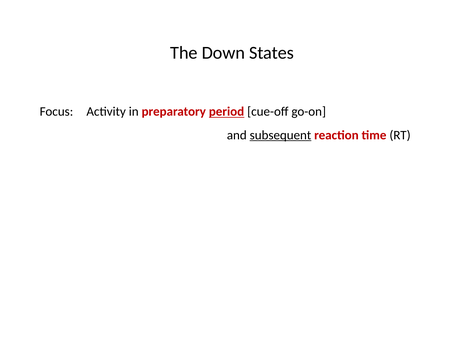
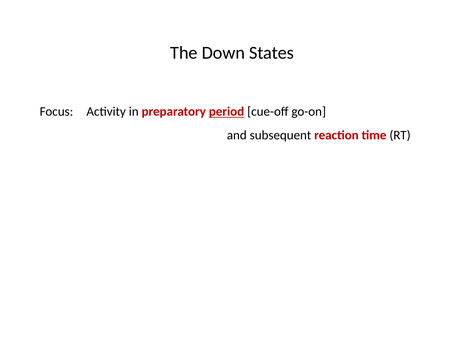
subsequent underline: present -> none (280, 135)
